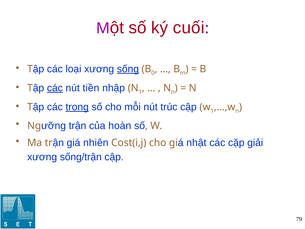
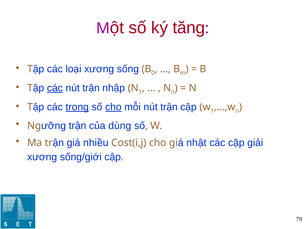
cuối: cuối -> tăng (189, 28)
sống underline: present -> none (128, 69)
tiền: tiền -> trận (91, 88)
cho underline: none -> present (113, 107)
mỗi nút trúc: trúc -> trận (169, 107)
hoàn: hoàn -> dùng (120, 126)
nhiên: nhiên -> nhiều (96, 143)
sống/trận: sống/trận -> sống/giới (81, 157)
